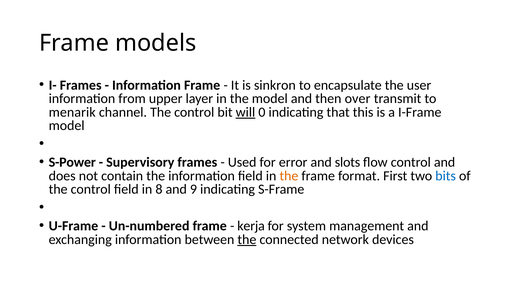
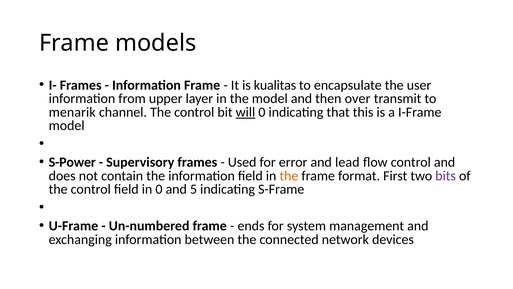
sinkron: sinkron -> kualitas (275, 85)
slots: slots -> lead (347, 162)
bits colour: blue -> purple (446, 176)
in 8: 8 -> 0 (159, 189)
9: 9 -> 5 (193, 189)
kerja: kerja -> ends (251, 226)
the underline: present -> none (247, 239)
